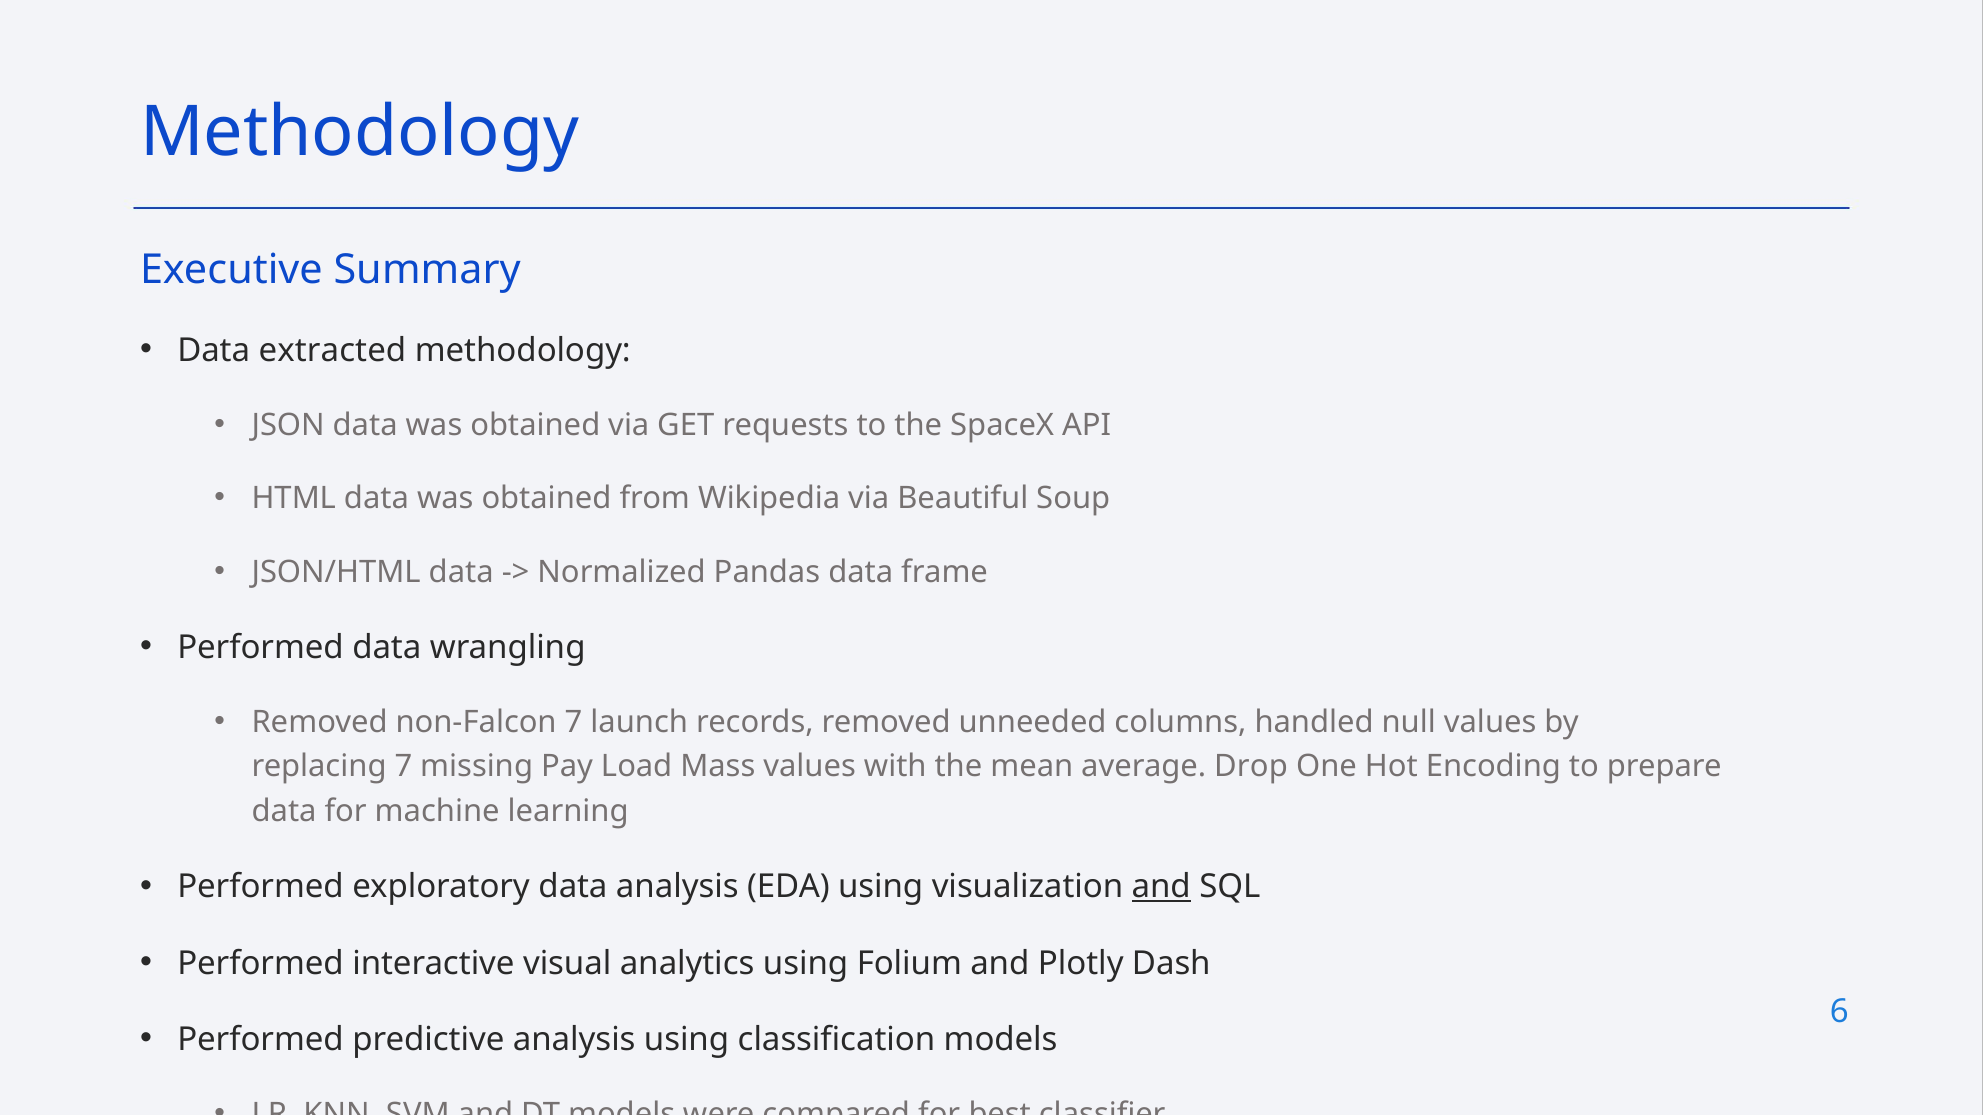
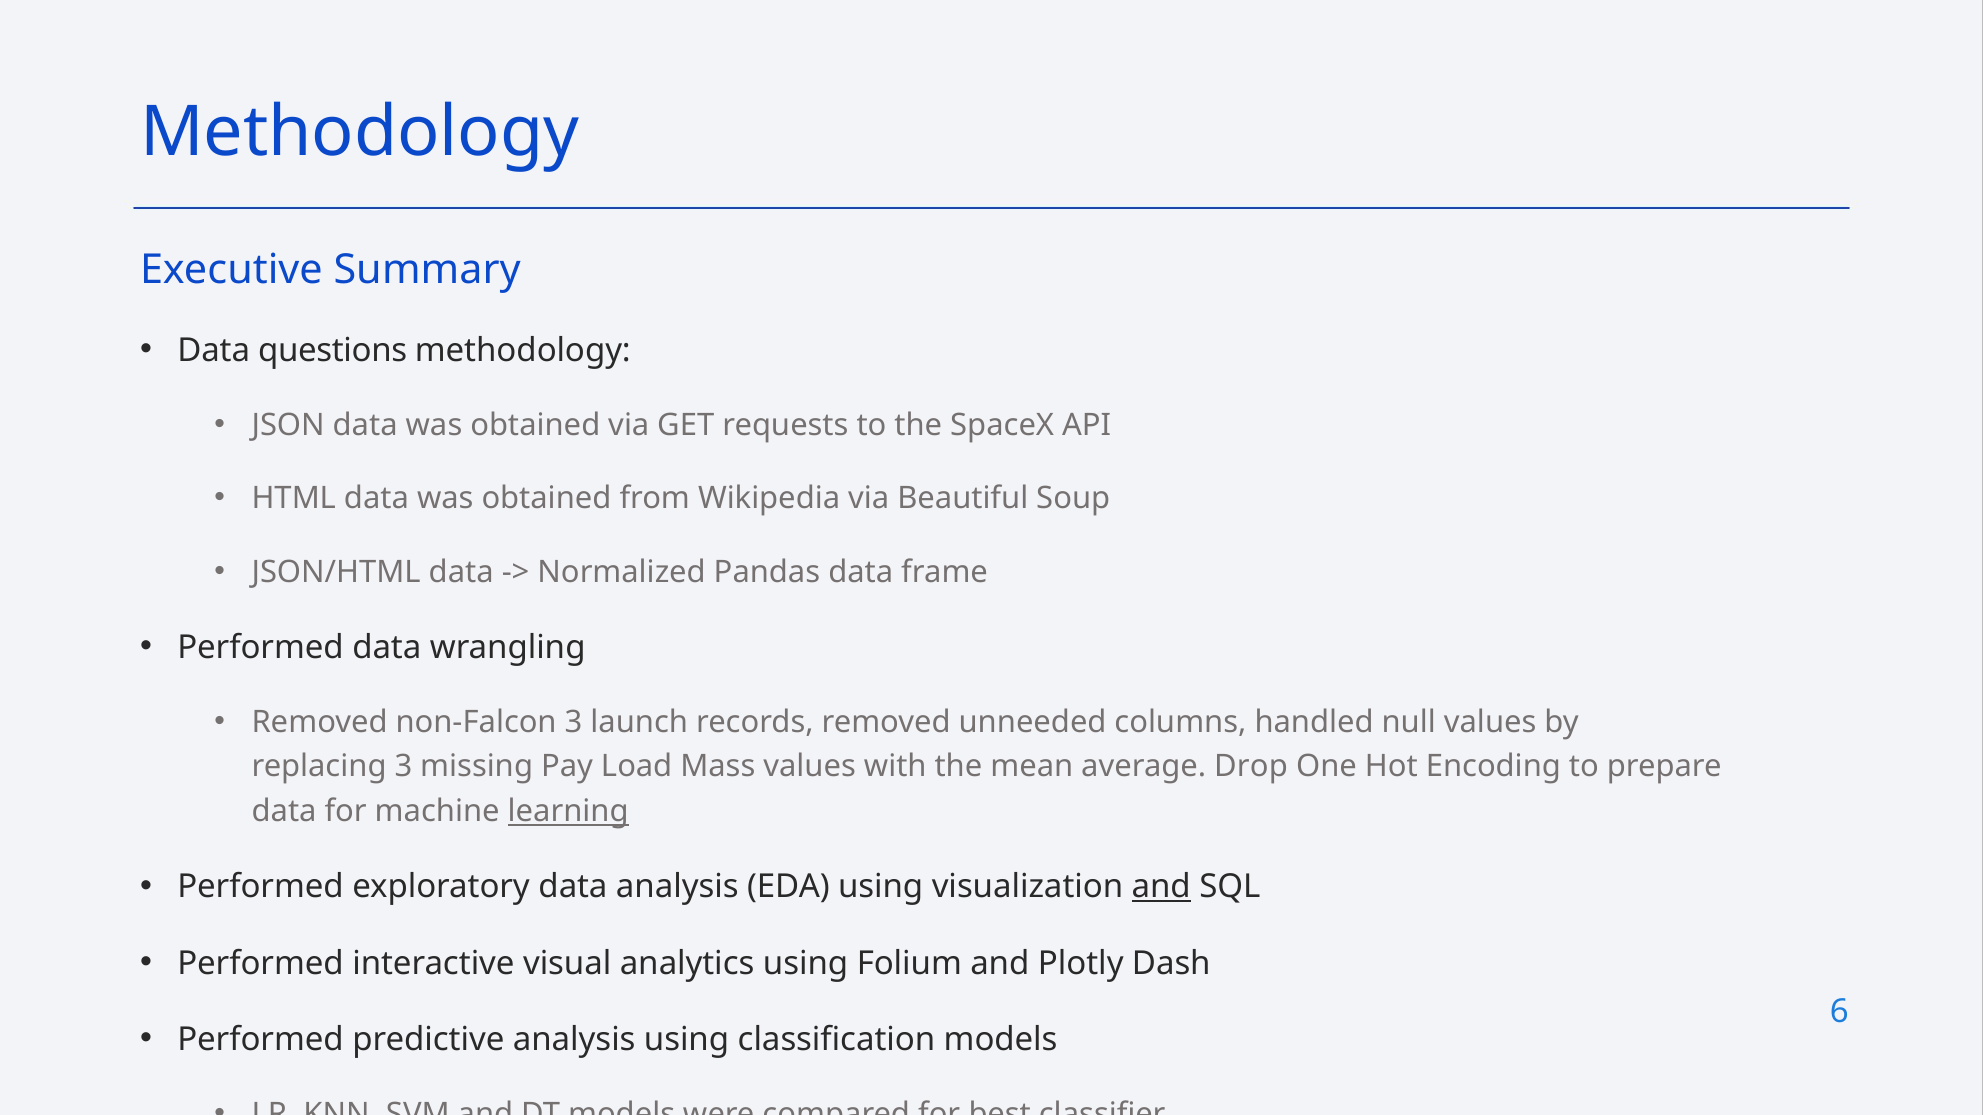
extracted: extracted -> questions (333, 351)
non-Falcon 7: 7 -> 3 (574, 722)
replacing 7: 7 -> 3 (403, 767)
learning underline: none -> present (568, 812)
